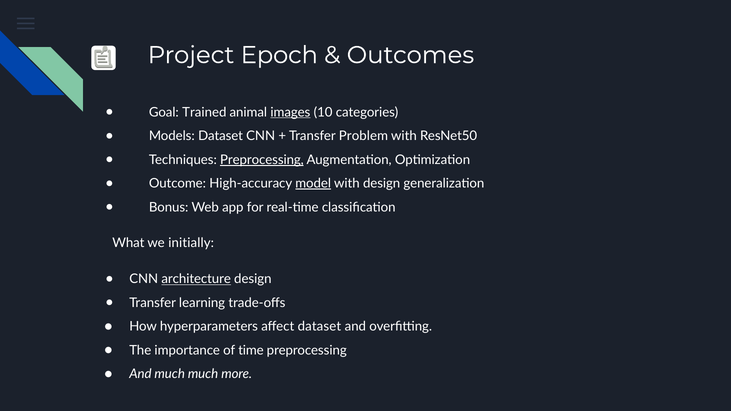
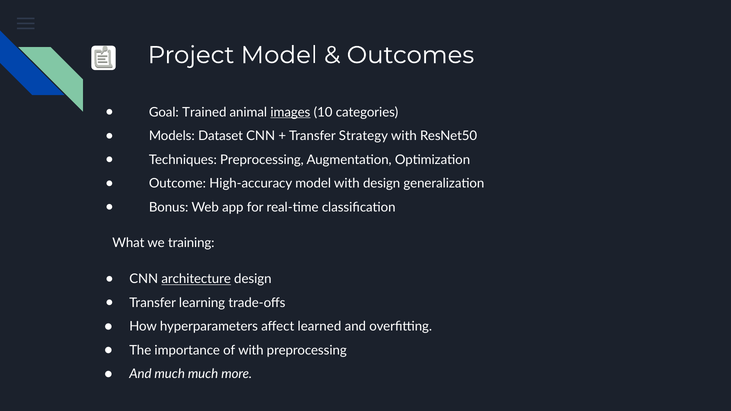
Project Epoch: Epoch -> Model (279, 55)
Problem: Problem -> Strategy (363, 136)
Preprocessing underline: present -> none (262, 160)
model underline: present -> none (313, 184)
initially: initially -> training (191, 243)
affect dataset: dataset -> learned (319, 327)
of time: time -> with (251, 351)
